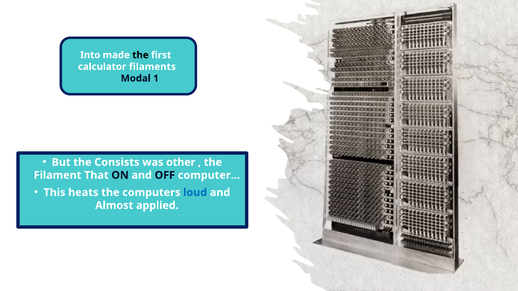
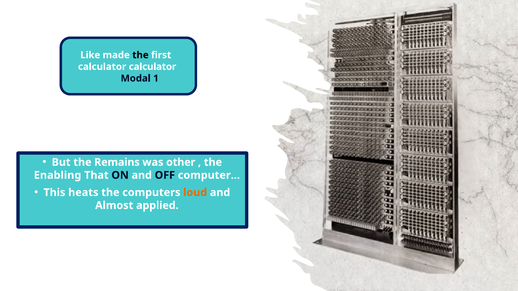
Into: Into -> Like (90, 55)
calculator filaments: filaments -> calculator (153, 67)
Consists: Consists -> Remains (117, 162)
Filament: Filament -> Enabling (58, 175)
loud colour: blue -> orange (195, 193)
